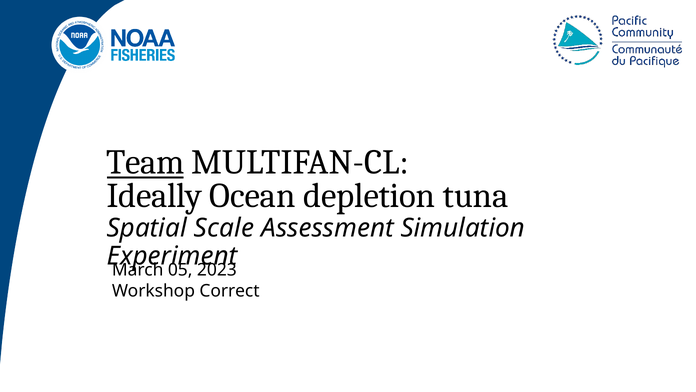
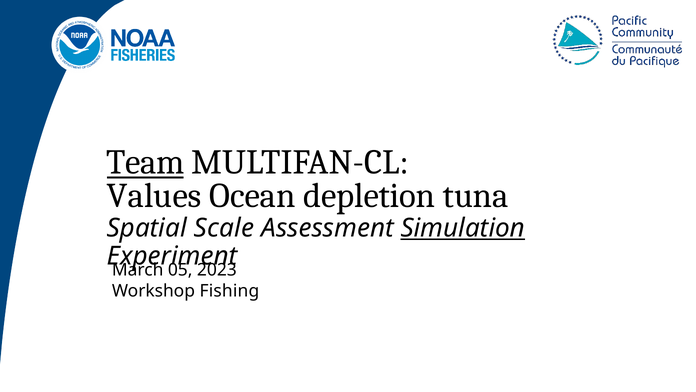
Ideally: Ideally -> Values (154, 196)
Simulation underline: none -> present (463, 228)
Correct: Correct -> Fishing (229, 291)
